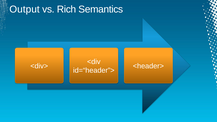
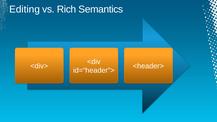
Output: Output -> Editing (25, 9)
